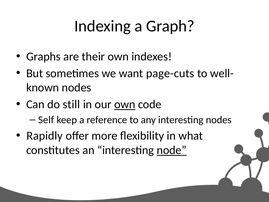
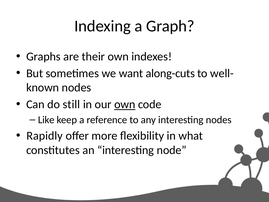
page-cuts: page-cuts -> along-cuts (170, 73)
Self: Self -> Like (46, 120)
node underline: present -> none (172, 150)
